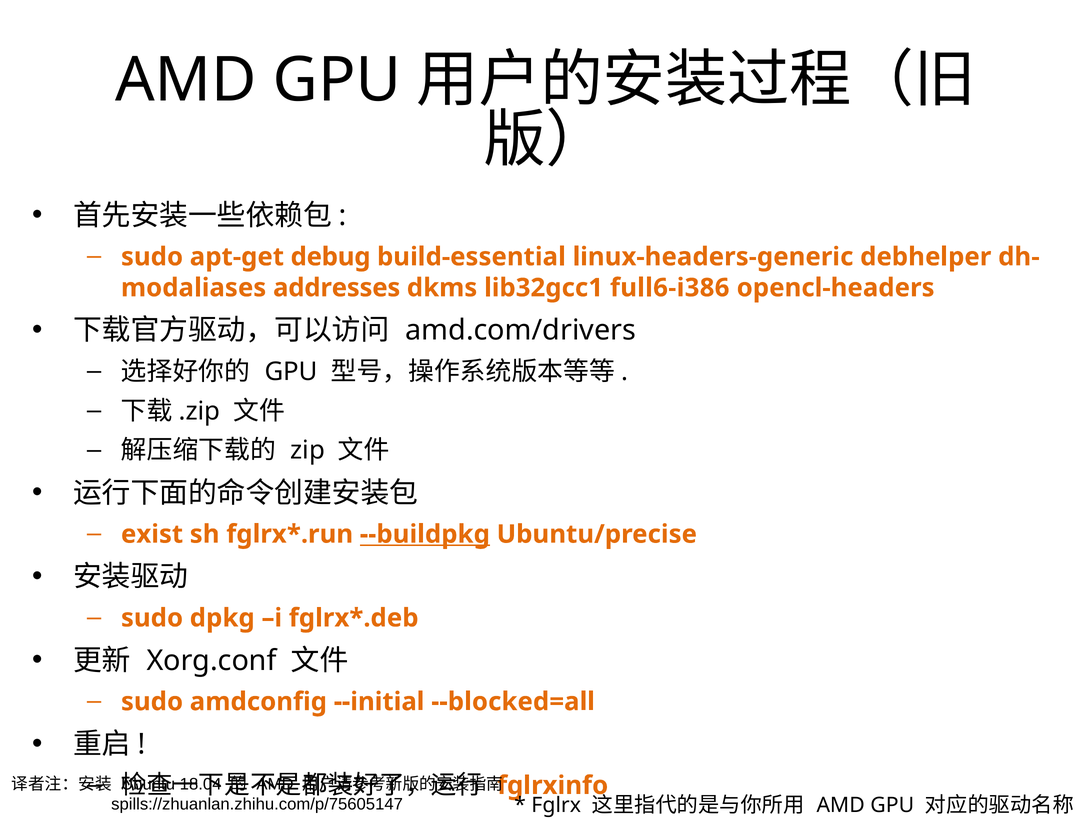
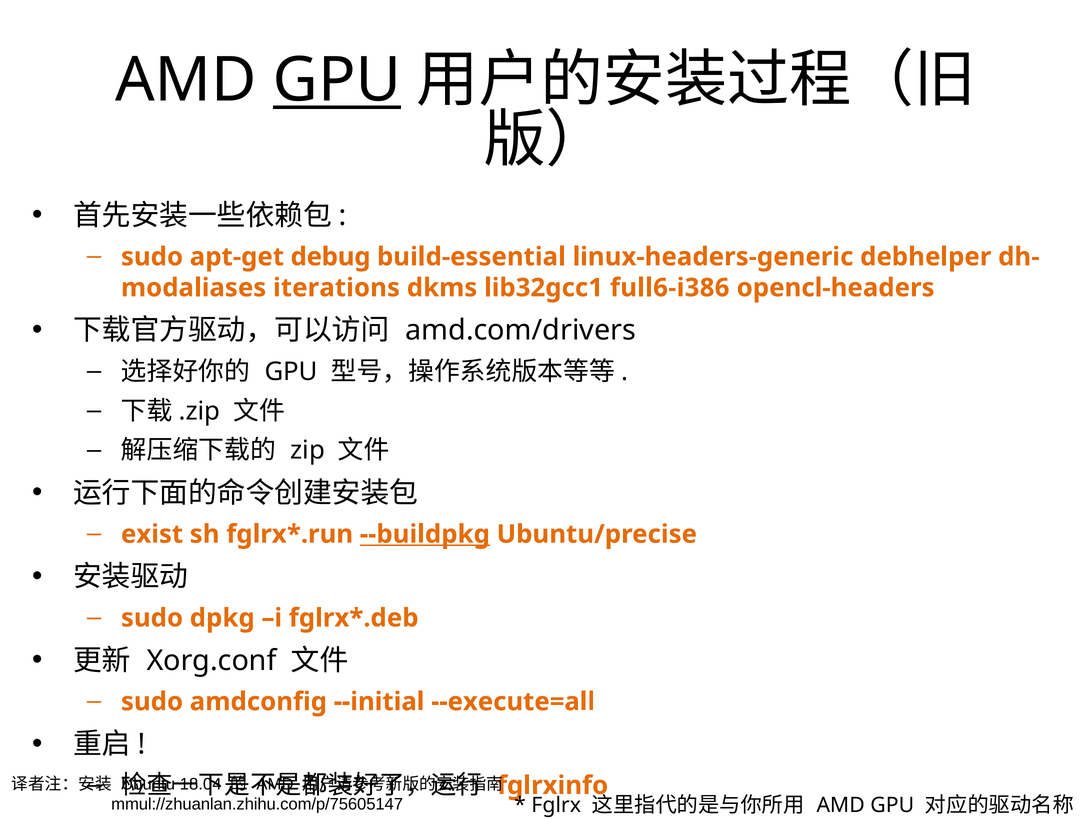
GPU underline: none -> present (337, 80)
addresses: addresses -> iterations (337, 288)
--blocked=all: --blocked=all -> --execute=all (513, 702)
spills://zhuanlan.zhihu.com/p/75605147: spills://zhuanlan.zhihu.com/p/75605147 -> mmul://zhuanlan.zhihu.com/p/75605147 (257, 804)
